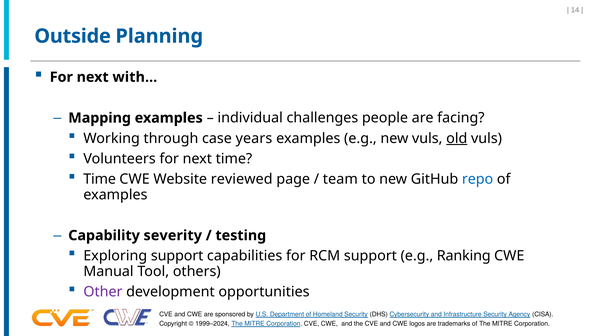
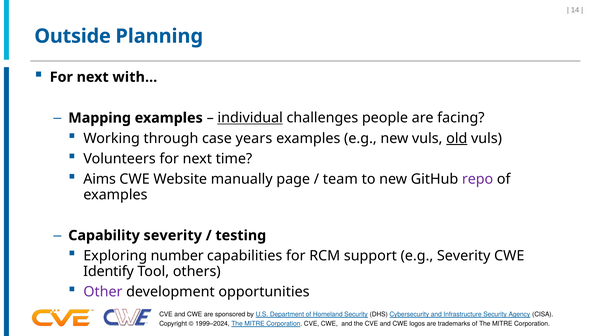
individual underline: none -> present (250, 118)
Time: Time -> Aims (100, 179)
reviewed: reviewed -> manually (242, 179)
repo colour: blue -> purple (478, 179)
Exploring support: support -> number (177, 256)
e.g Ranking: Ranking -> Severity (464, 256)
Manual: Manual -> Identify (109, 271)
